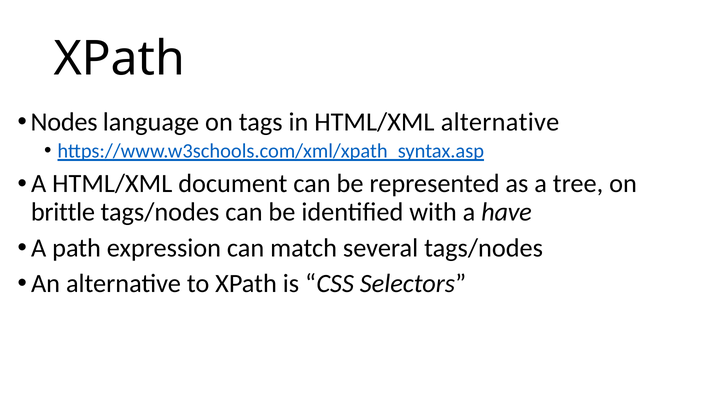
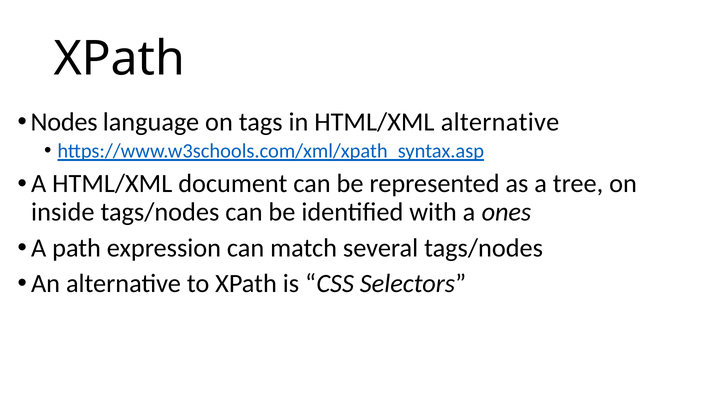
brittle: brittle -> inside (63, 212)
have: have -> ones (506, 212)
